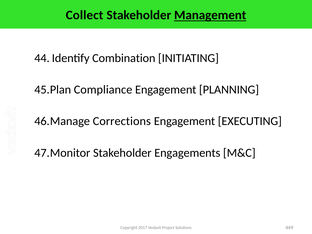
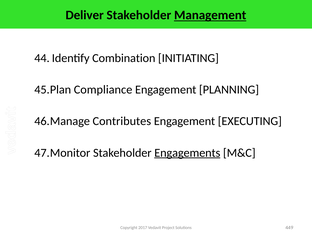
Collect: Collect -> Deliver (85, 15)
Corrections: Corrections -> Contributes (122, 121)
Engagements underline: none -> present (187, 153)
